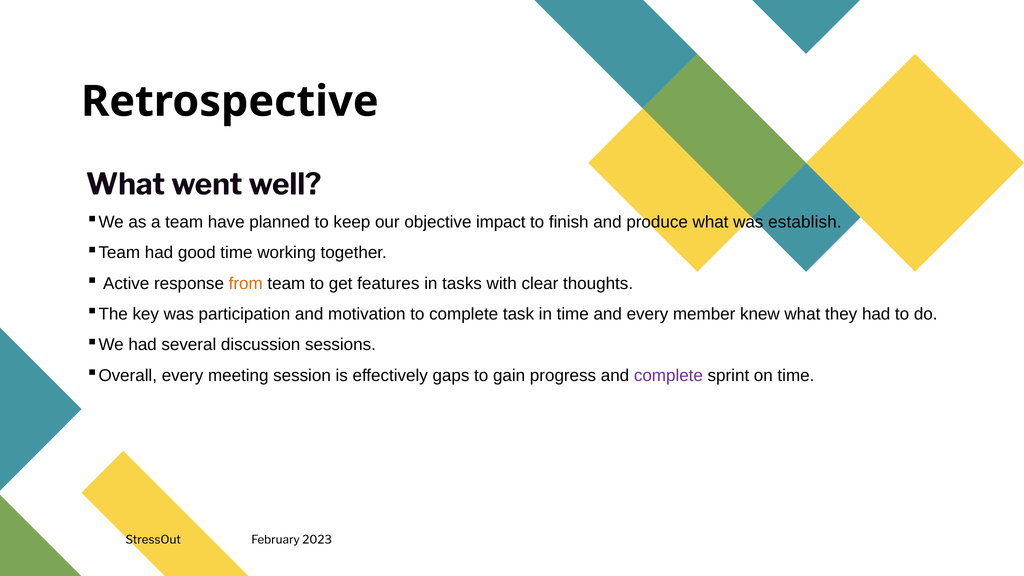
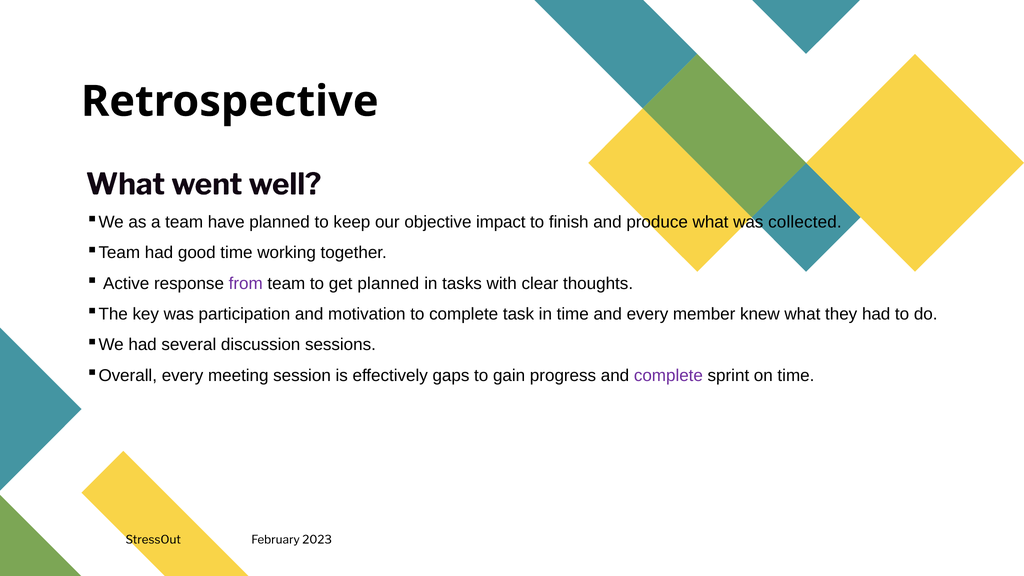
establish: establish -> collected (805, 222)
from colour: orange -> purple (246, 283)
get features: features -> planned (388, 283)
